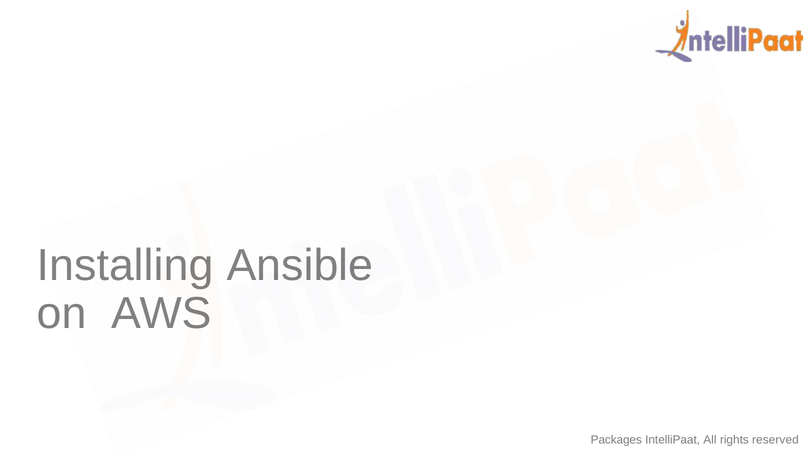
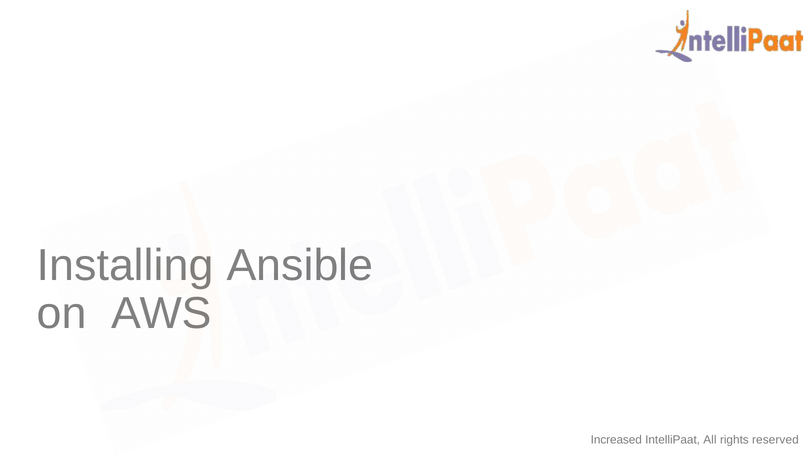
Packages: Packages -> Increased (616, 440)
